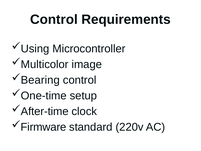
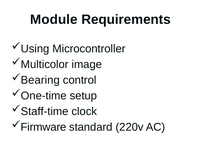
Control: Control -> Module (54, 20)
After-time: After-time -> Staff-time (45, 111)
